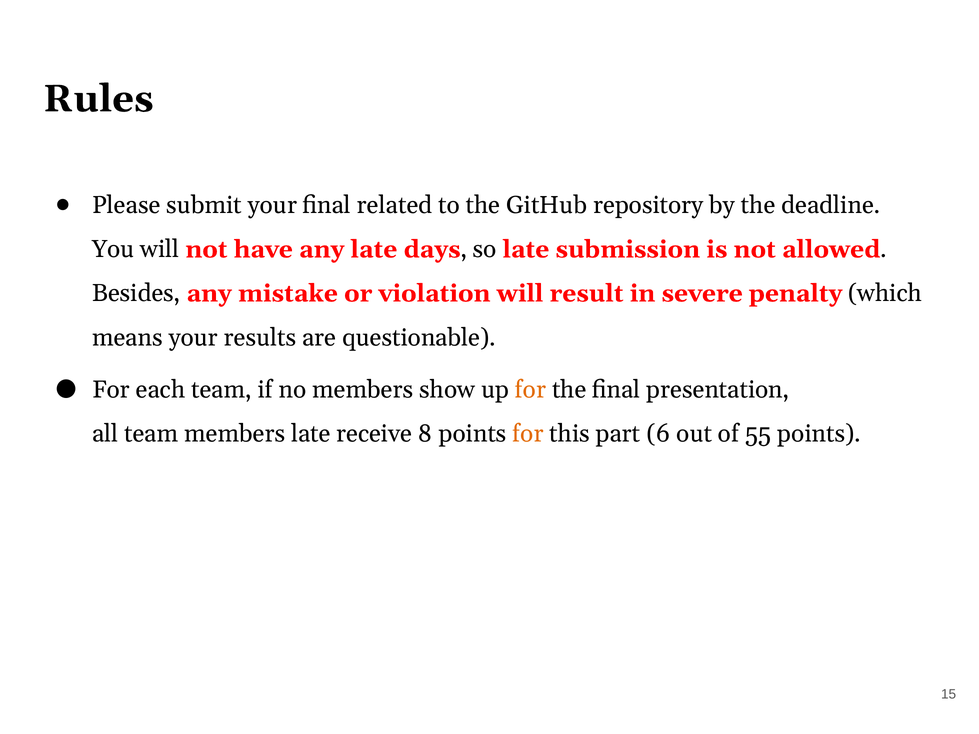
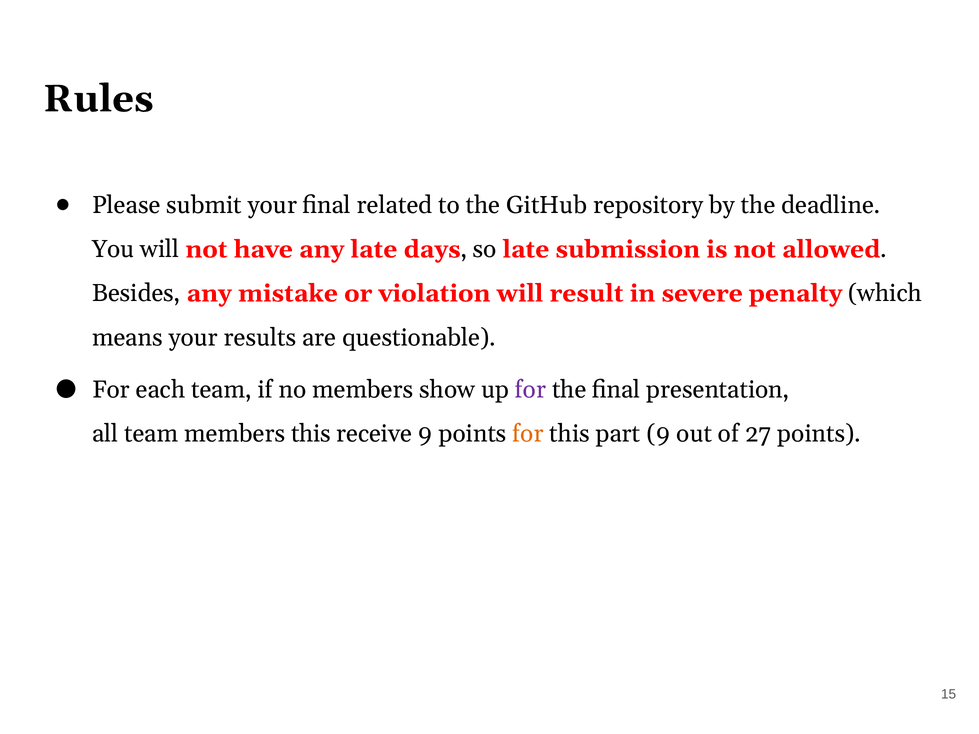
for colour: orange -> purple (531, 390)
members late: late -> this (311, 434)
receive 8: 8 -> 9 (425, 434)
part 6: 6 -> 9 (658, 434)
55: 55 -> 27 (758, 434)
